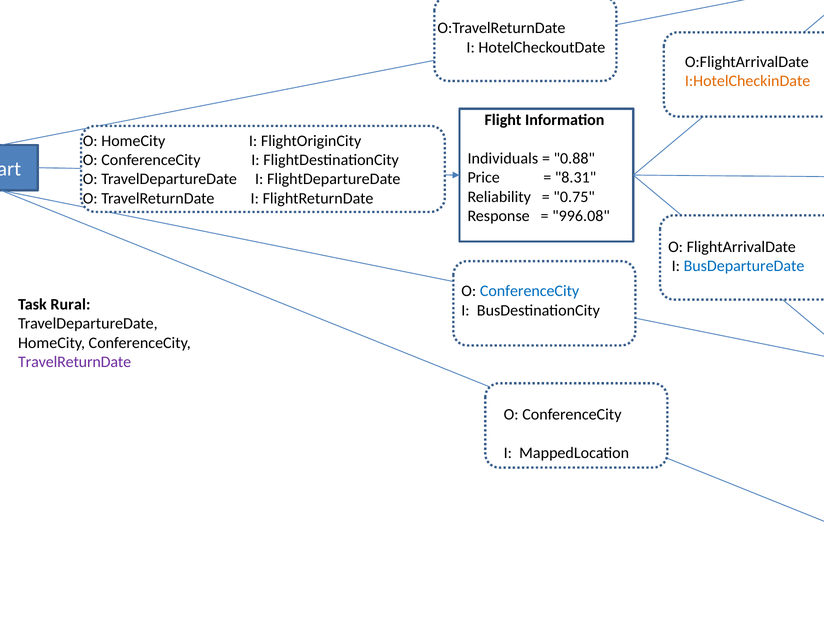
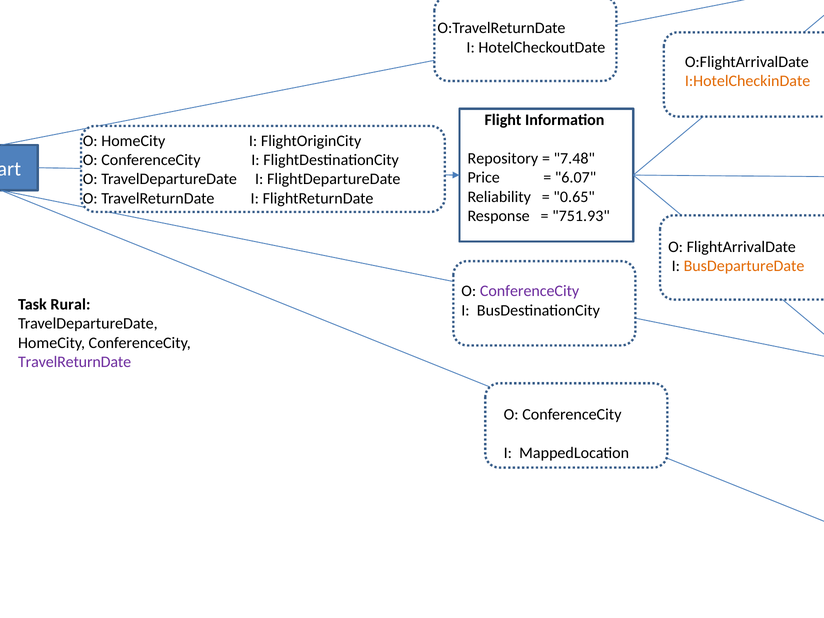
Individuals: Individuals -> Repository (503, 158)
0.88: 0.88 -> 7.48 (574, 158)
8.31: 8.31 -> 6.07 (576, 178)
0.75: 0.75 -> 0.65 (574, 197)
996.08: 996.08 -> 751.93 (581, 216)
BusDepartureDate colour: blue -> orange (744, 266)
ConferenceCity colour: blue -> purple (530, 291)
